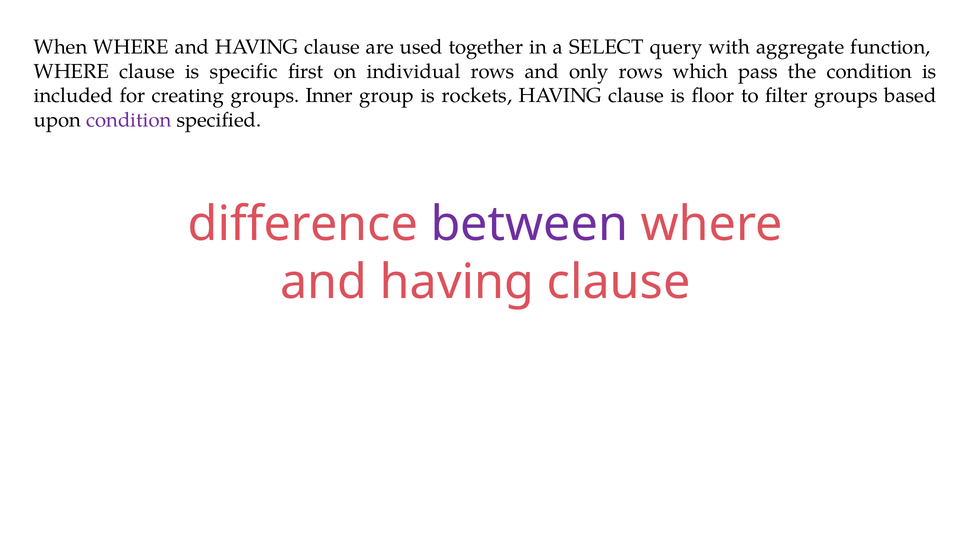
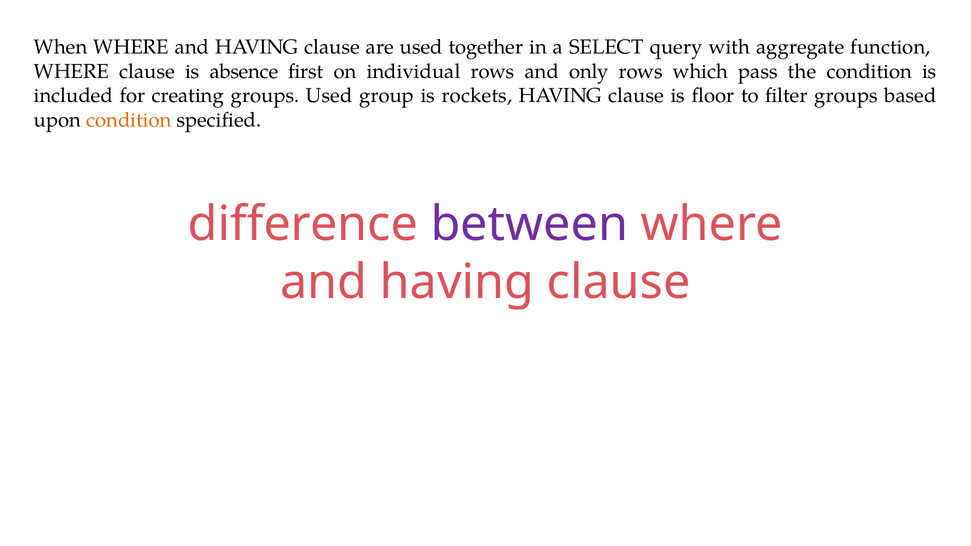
specific: specific -> absence (244, 71)
groups Inner: Inner -> Used (329, 96)
condition colour: purple -> orange (129, 120)
